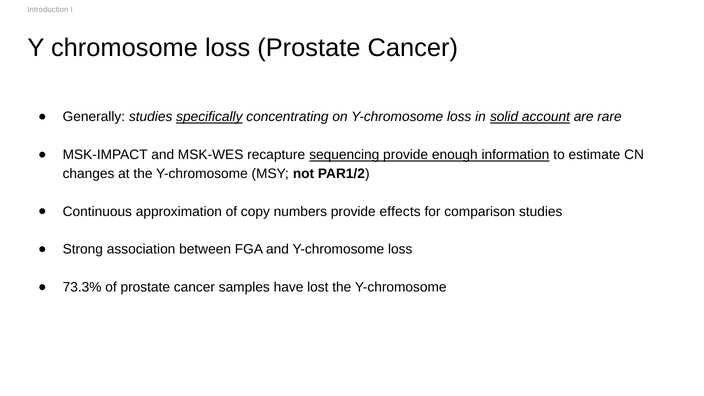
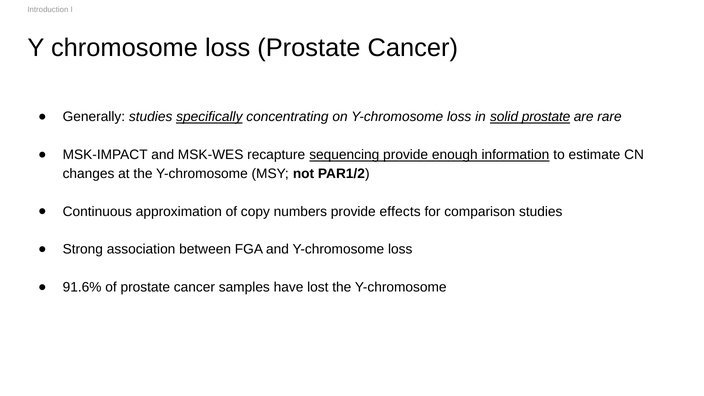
solid account: account -> prostate (546, 117)
73.3%: 73.3% -> 91.6% (82, 287)
